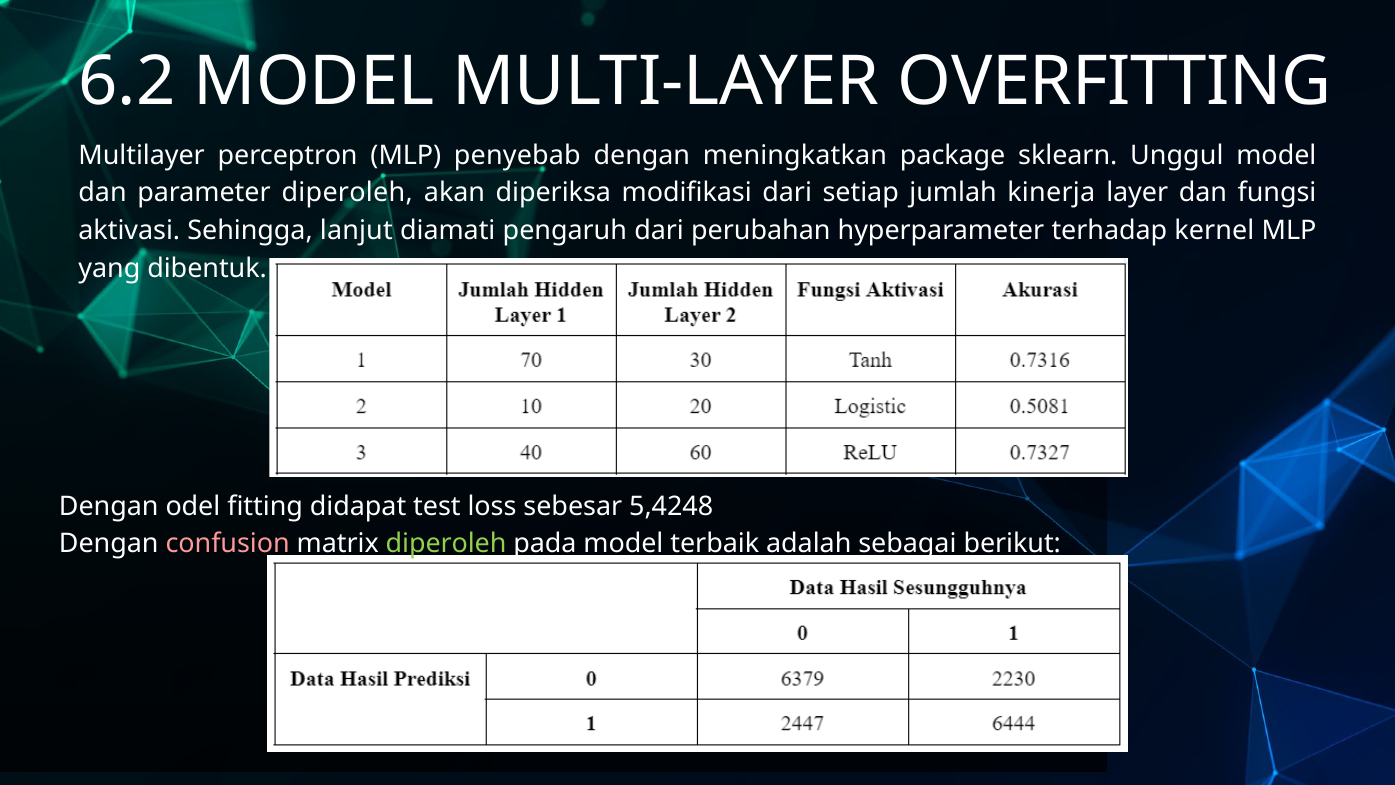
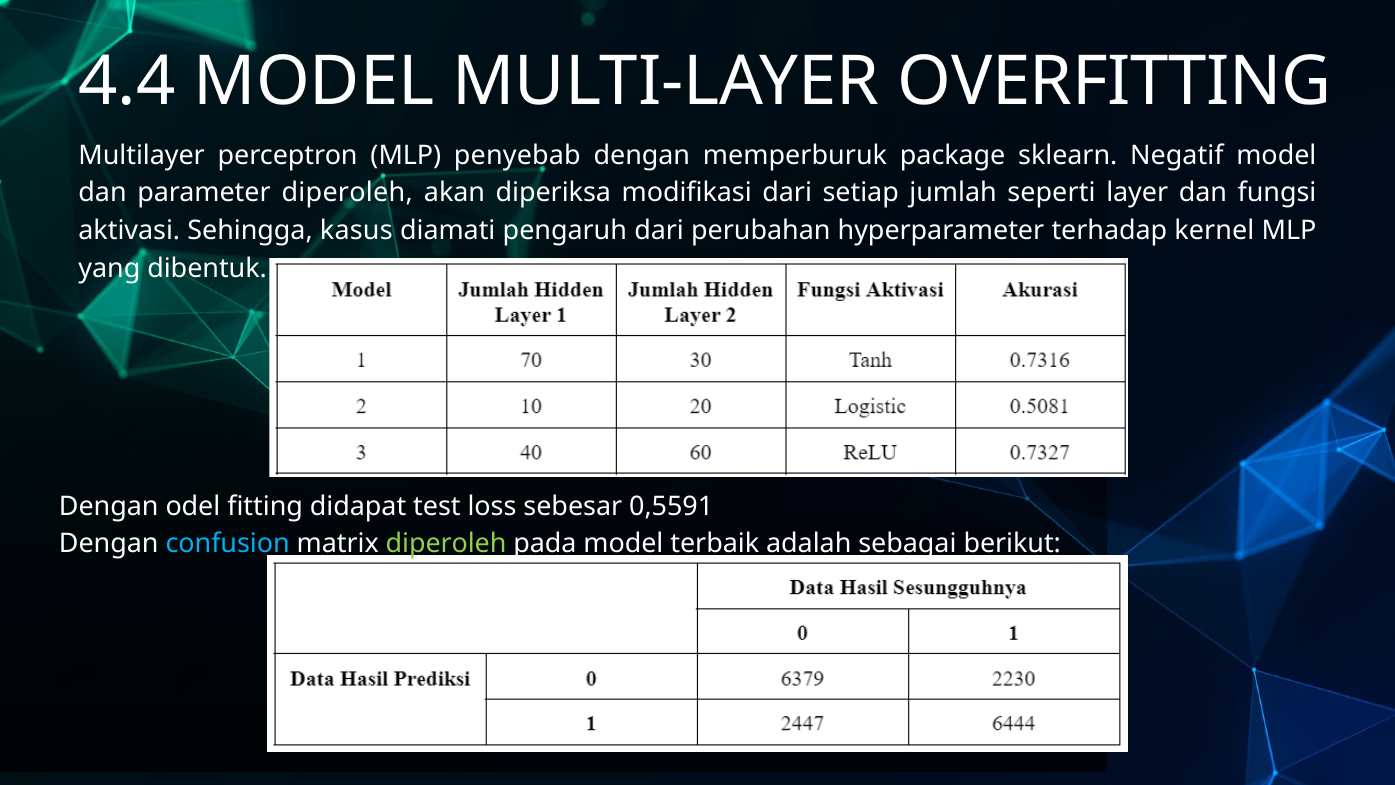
6.2: 6.2 -> 4.4 (127, 81)
meningkatkan: meningkatkan -> memperburuk (795, 155)
Unggul: Unggul -> Negatif (1177, 155)
kinerja: kinerja -> seperti (1051, 193)
lanjut: lanjut -> kasus (356, 230)
5,4248: 5,4248 -> 0,5591 (671, 506)
confusion colour: pink -> light blue (228, 544)
